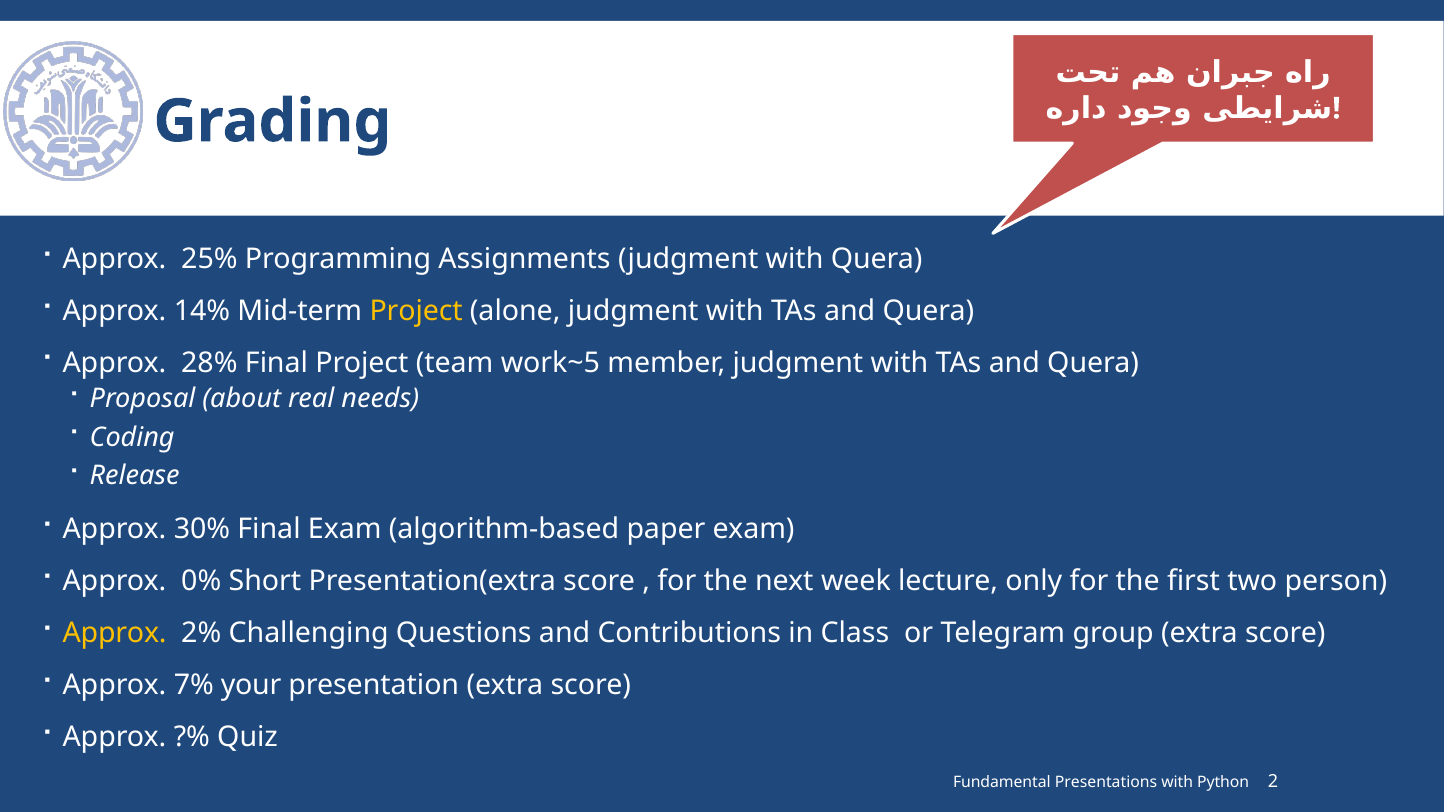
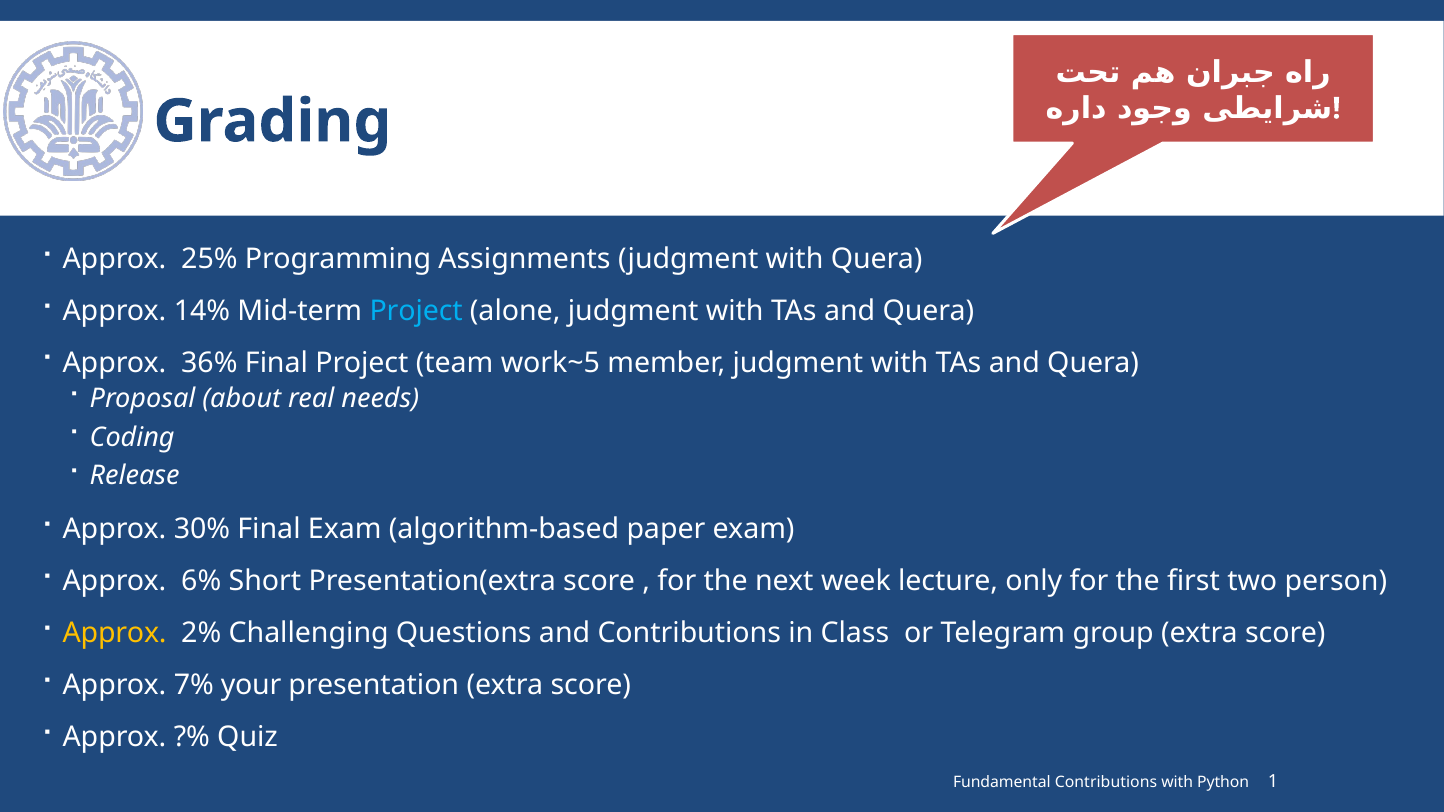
Project colour: yellow -> light blue (416, 311)
28%: 28% -> 36% (209, 363)
0%: 0% -> 6% (201, 582)
Fundamental Presentations: Presentations -> Contributions (1106, 782)
2: 2 -> 1 (1273, 782)
